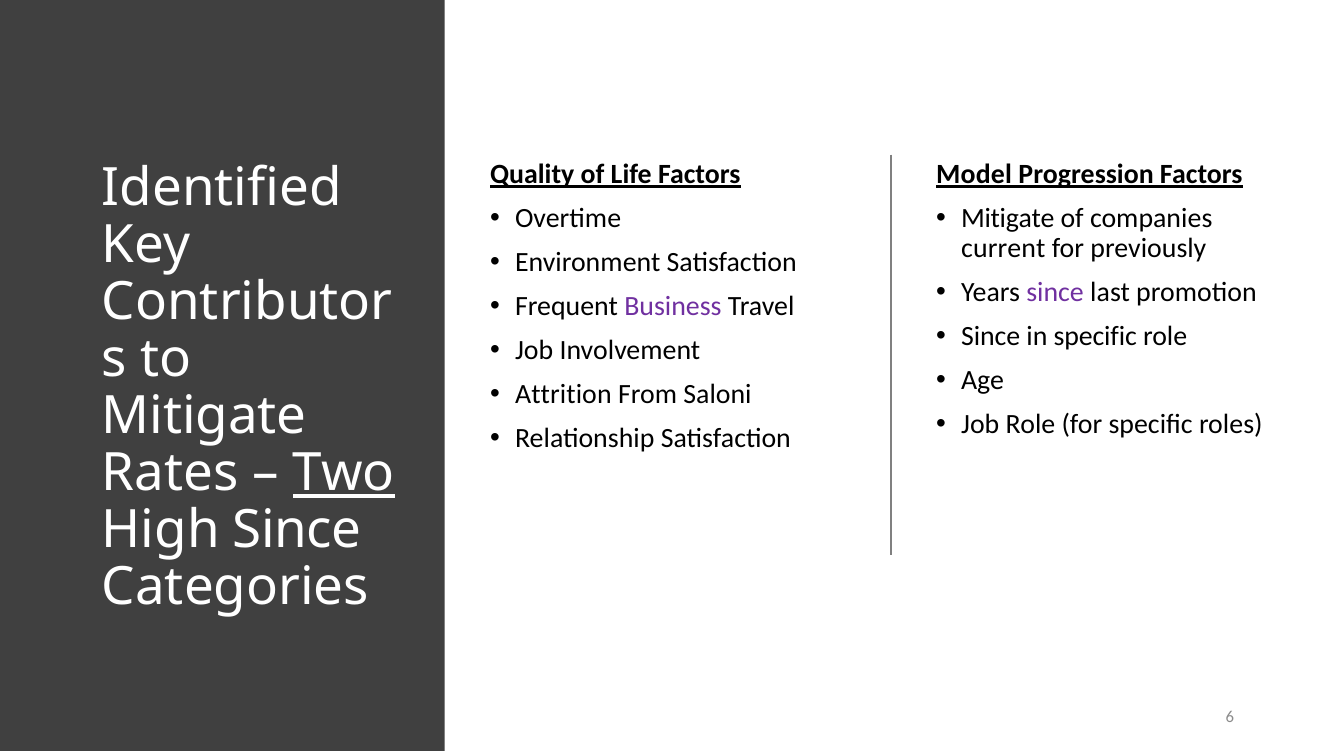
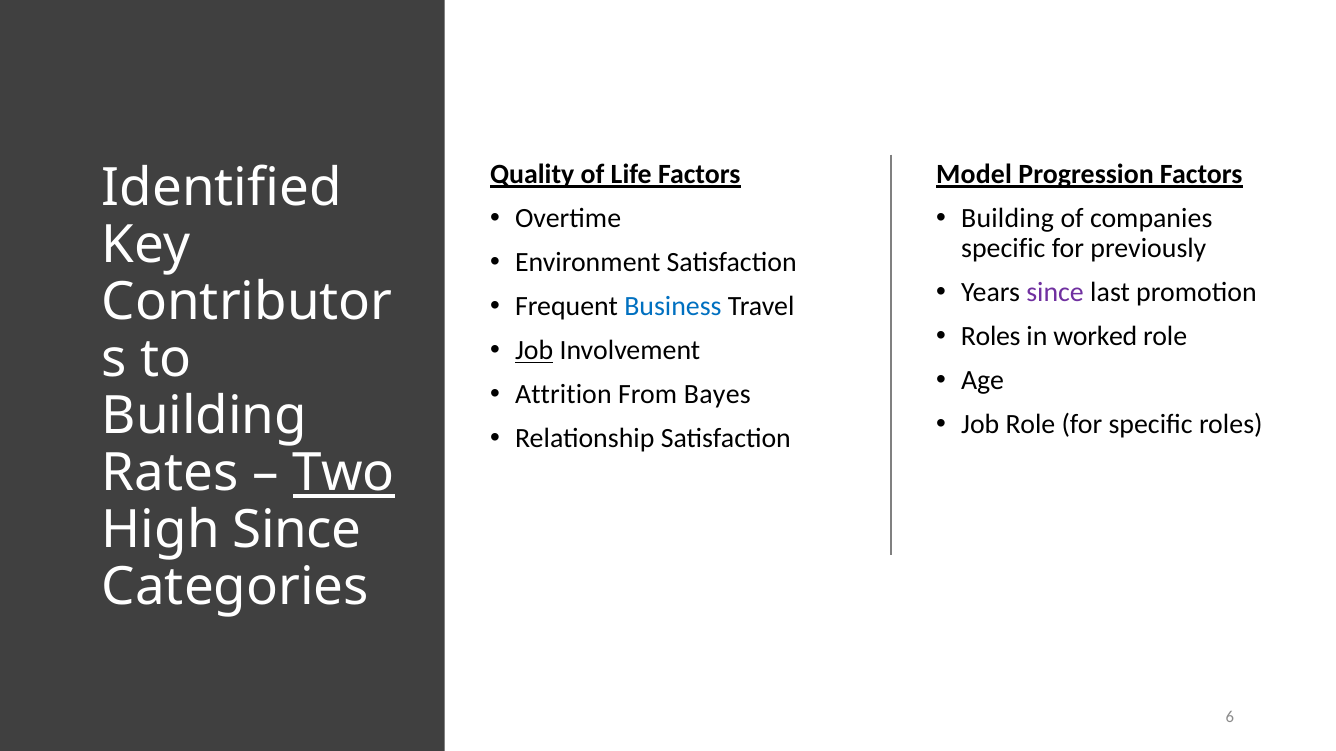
Mitigate: Mitigate -> Building (1008, 219)
current: current -> specific (1003, 249)
Business colour: purple -> blue (673, 307)
Since: Since -> Roles (991, 337)
in specific: specific -> worked (1095, 337)
Job underline: none -> present (534, 351)
Saloni: Saloni -> Bayes (717, 395)
Mitigate: Mitigate -> Building (204, 417)
